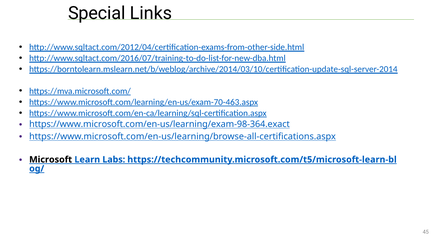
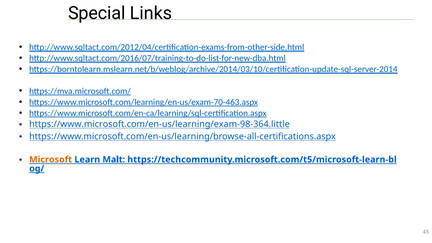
https://www.microsoft.com/en-us/learning/exam-98-364.exact: https://www.microsoft.com/en-us/learning/exam-98-364.exact -> https://www.microsoft.com/en-us/learning/exam-98-364.little (159, 124)
Microsoft colour: black -> orange (51, 160)
Labs: Labs -> Malt (114, 160)
